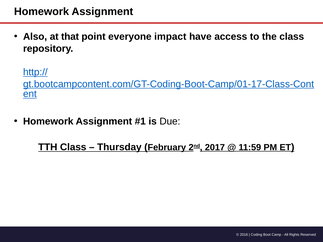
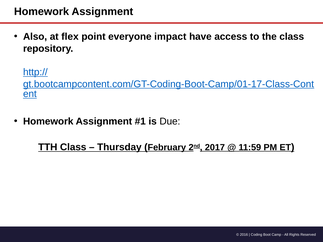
that: that -> flex (70, 37)
